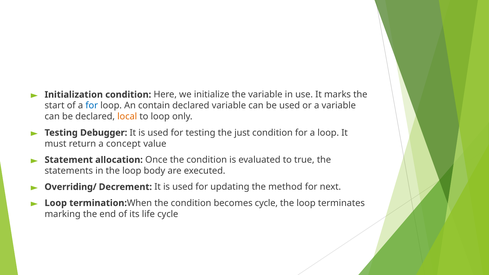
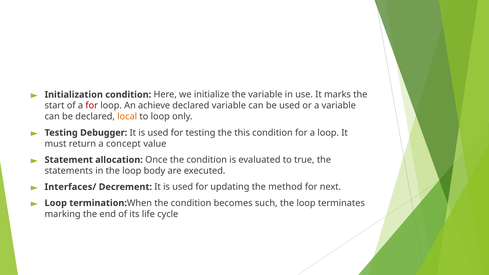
for colour: blue -> red (92, 106)
contain: contain -> achieve (154, 106)
just: just -> this (242, 133)
Overriding/: Overriding/ -> Interfaces/ (70, 187)
becomes cycle: cycle -> such (266, 203)
